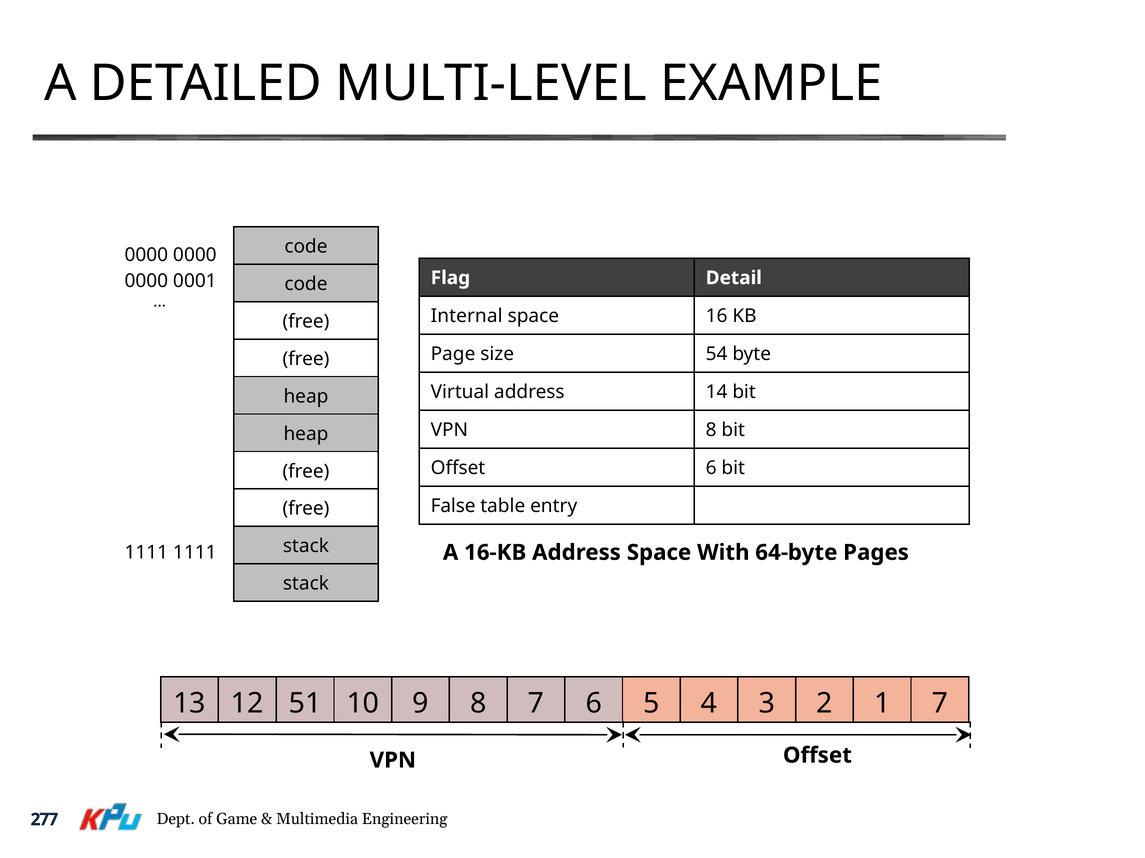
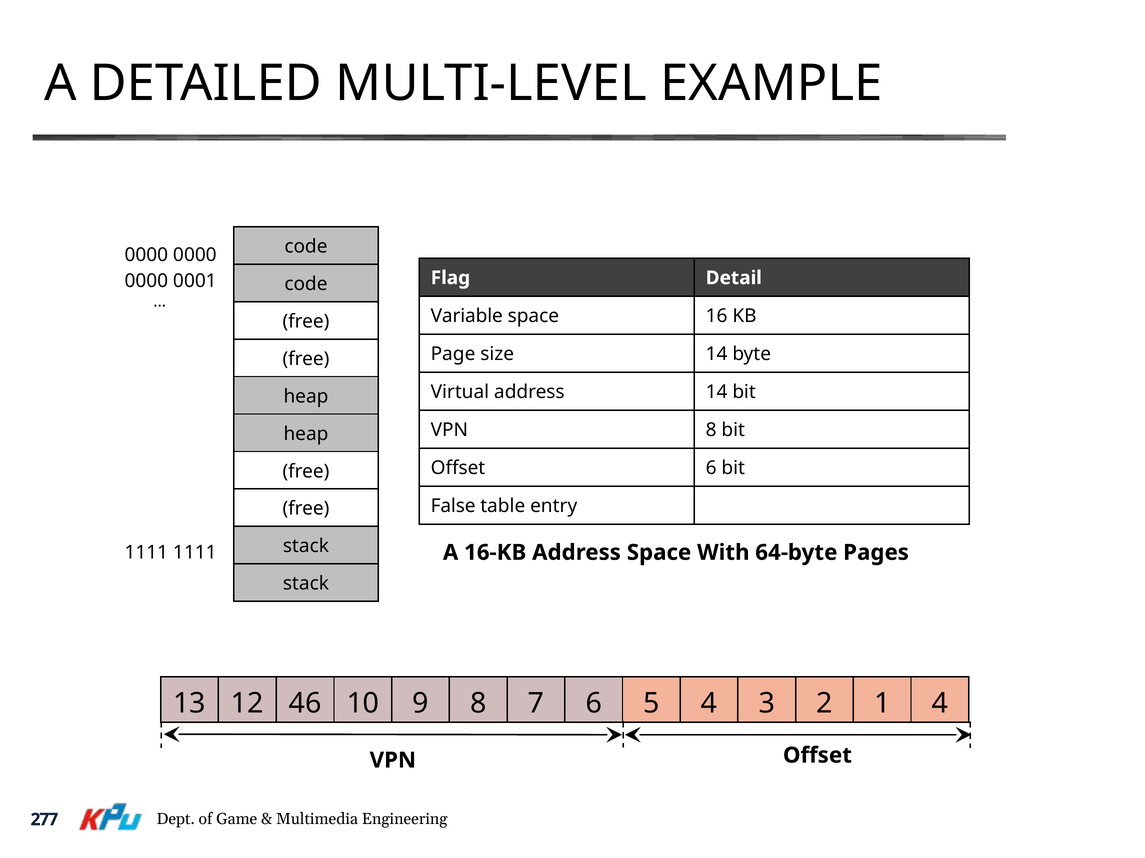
Internal: Internal -> Variable (467, 316)
size 54: 54 -> 14 (717, 354)
51: 51 -> 46 (305, 704)
1 7: 7 -> 4 (940, 704)
